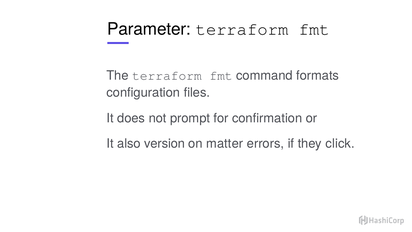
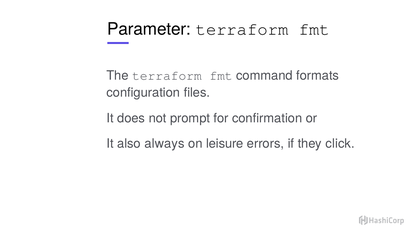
version: version -> always (164, 144)
matter: matter -> leisure (225, 144)
